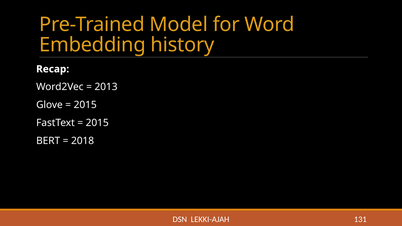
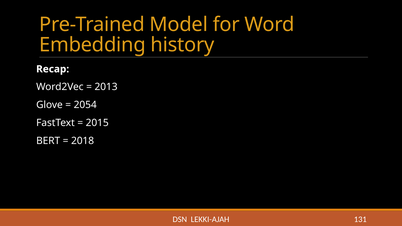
2015: 2015 -> 2054 (85, 105)
